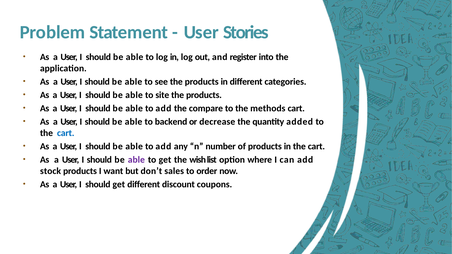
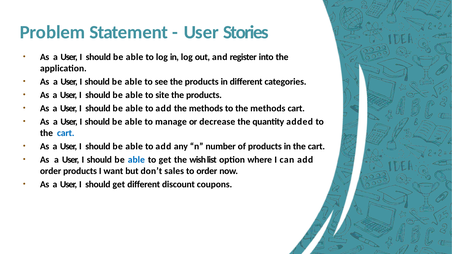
add the compare: compare -> methods (206, 108)
backend: backend -> manage (171, 122)
able colour: purple -> blue (136, 160)
stock: stock -> order (51, 171)
